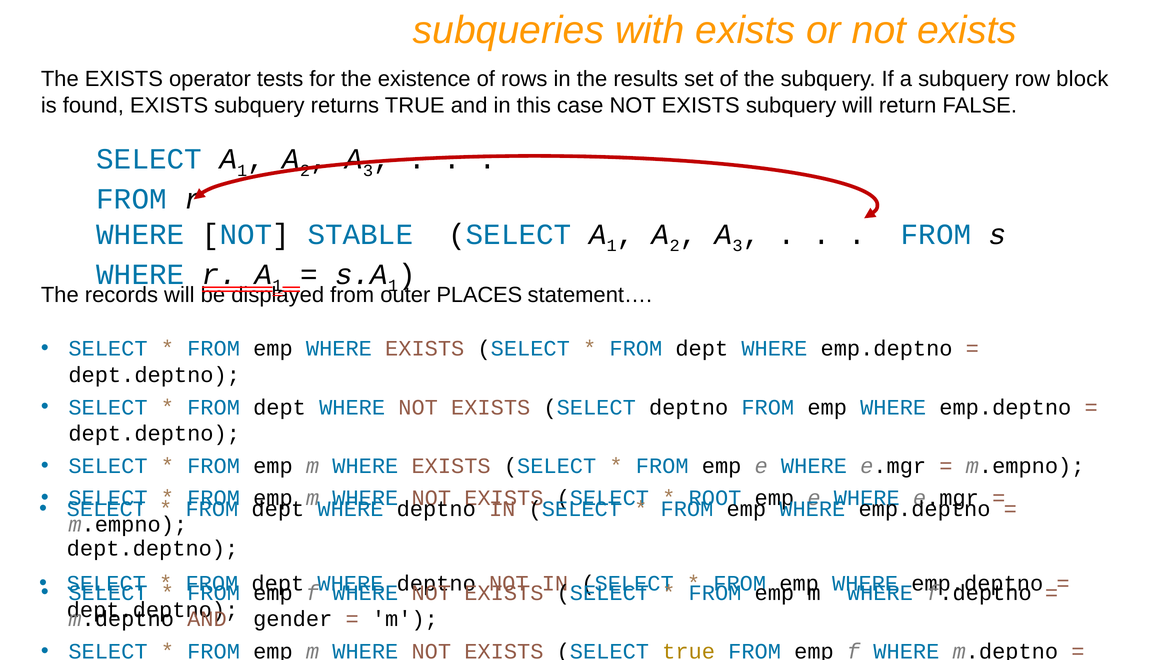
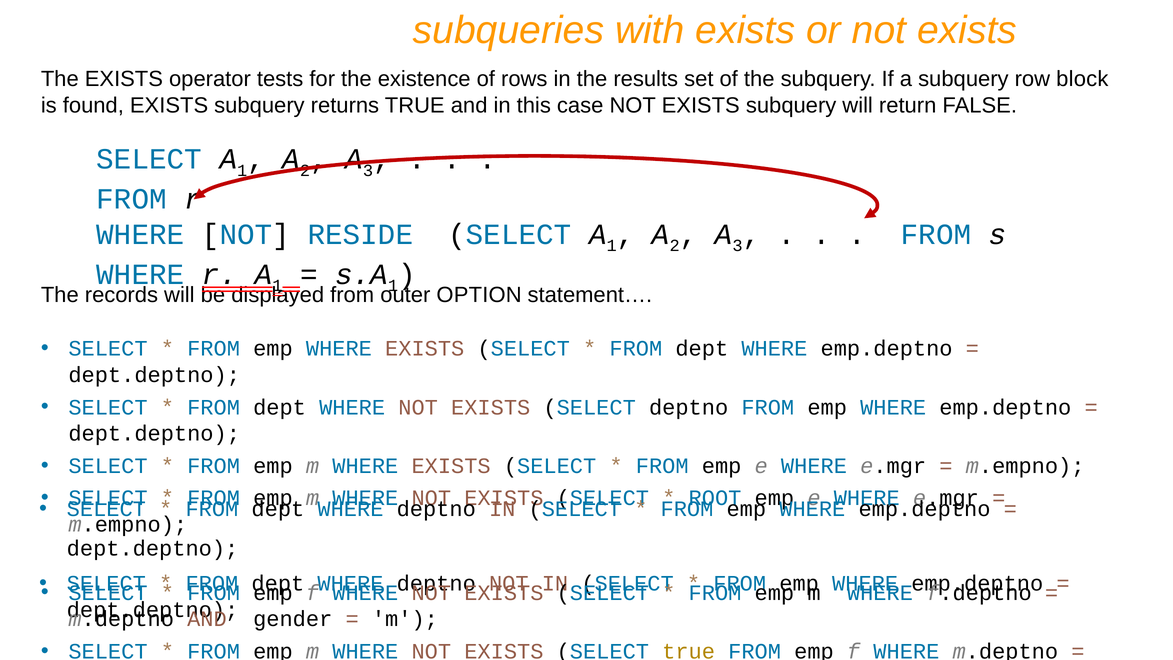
STABLE: STABLE -> RESIDE (360, 234)
PLACES: PLACES -> OPTION (479, 295)
